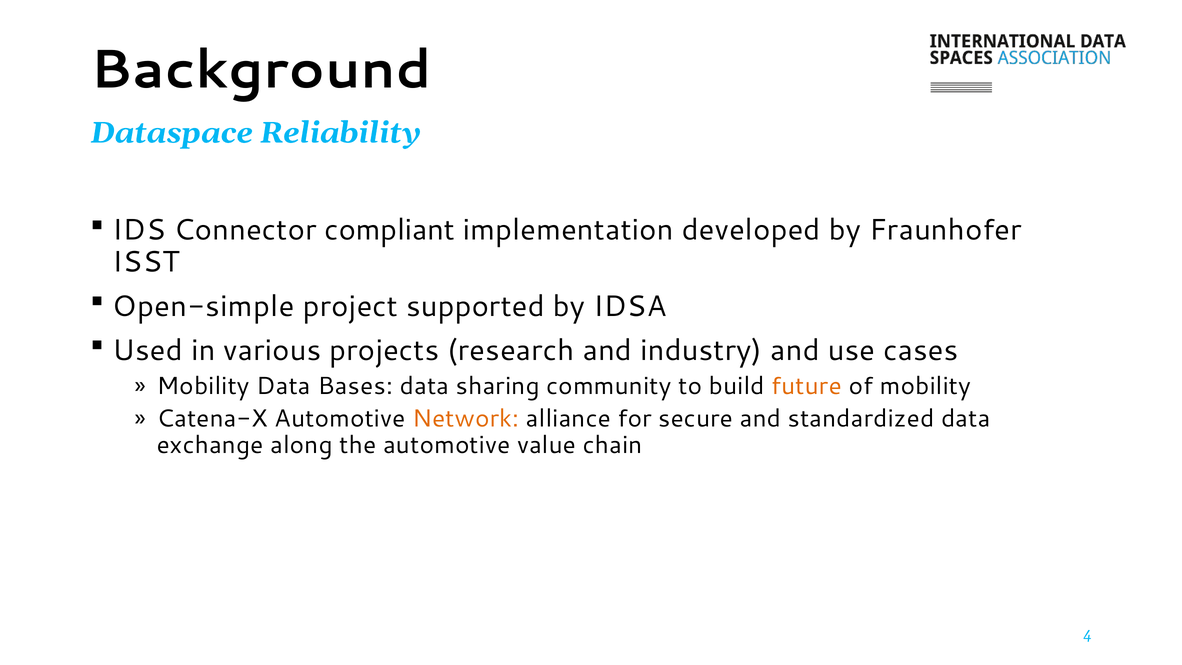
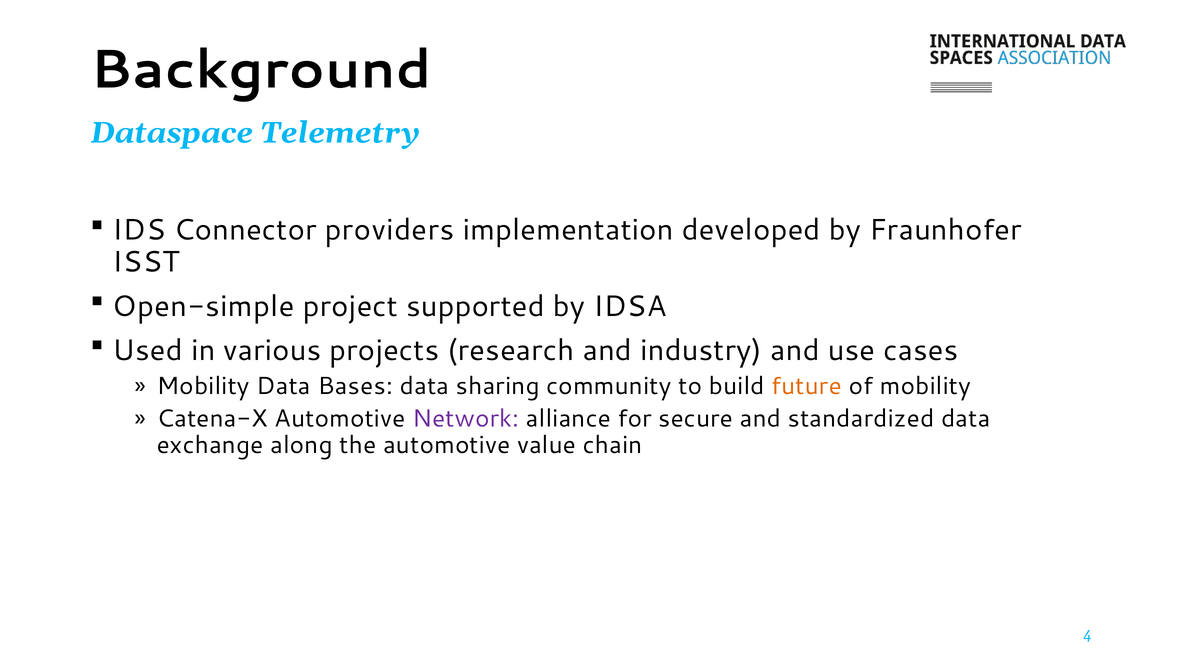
Reliability: Reliability -> Telemetry (340, 133)
compliant: compliant -> providers (389, 230)
Network colour: orange -> purple (466, 419)
